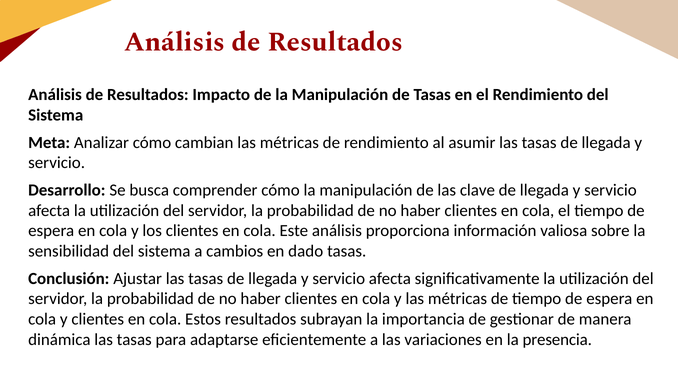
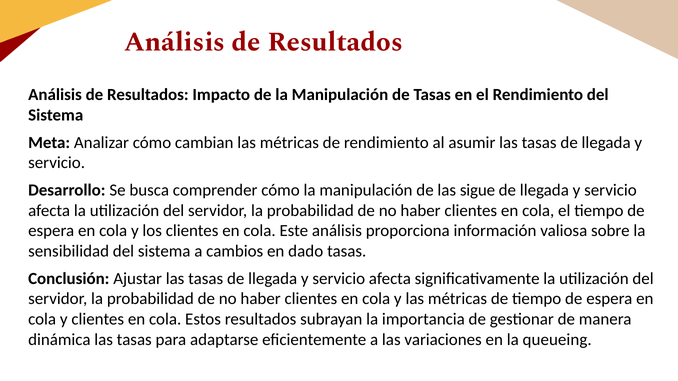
clave: clave -> sigue (477, 190)
presencia: presencia -> queueing (557, 340)
